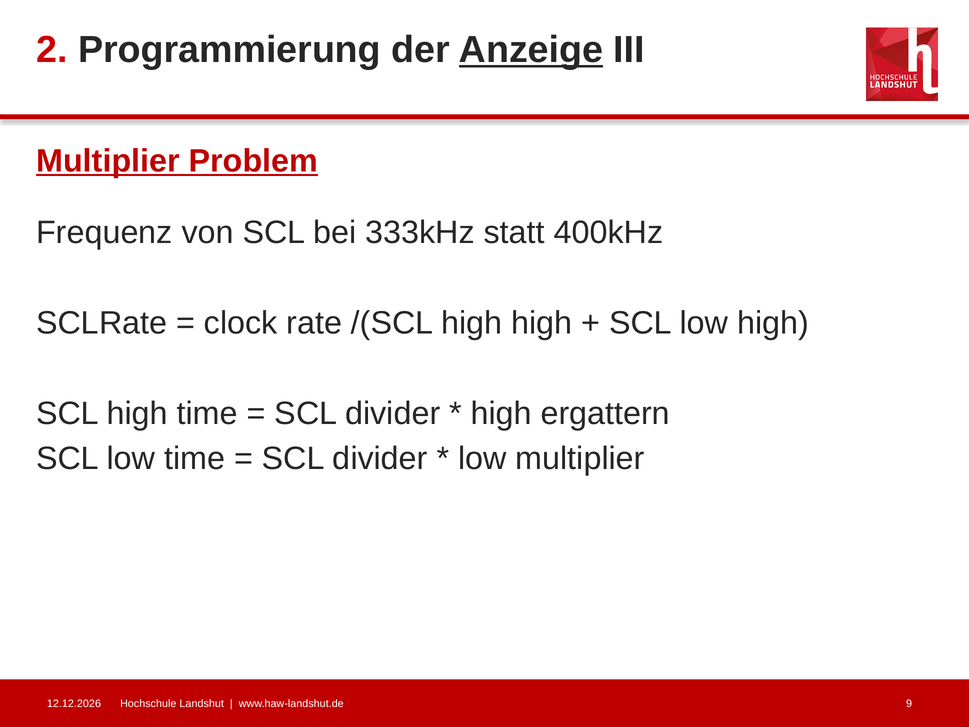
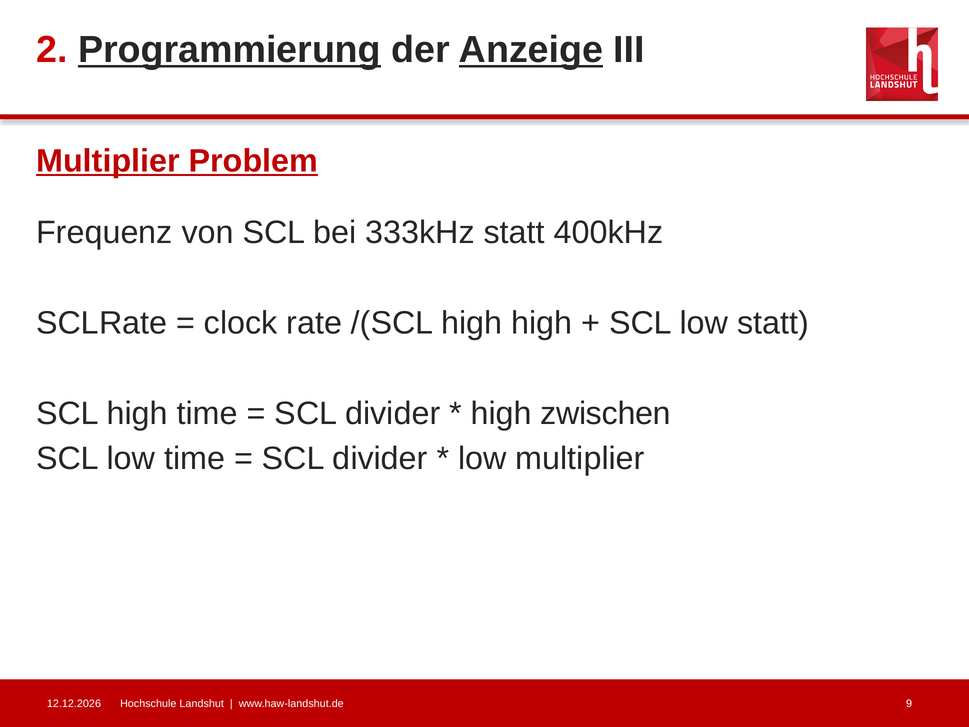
Programmierung underline: none -> present (229, 50)
low high: high -> statt (773, 323)
ergattern: ergattern -> zwischen (605, 413)
